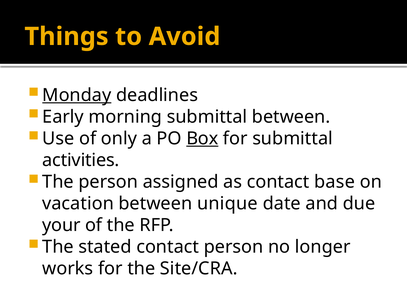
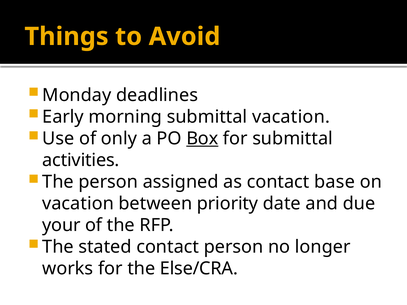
Monday underline: present -> none (77, 95)
submittal between: between -> vacation (291, 117)
unique: unique -> priority (228, 204)
Site/CRA: Site/CRA -> Else/CRA (199, 269)
